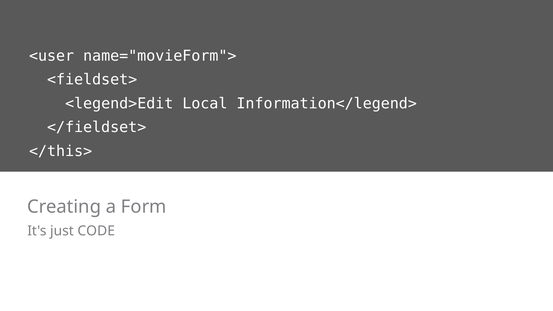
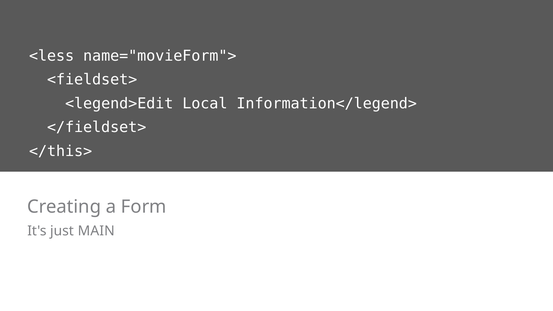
<user: <user -> <less (52, 56)
CODE: CODE -> MAIN (96, 231)
